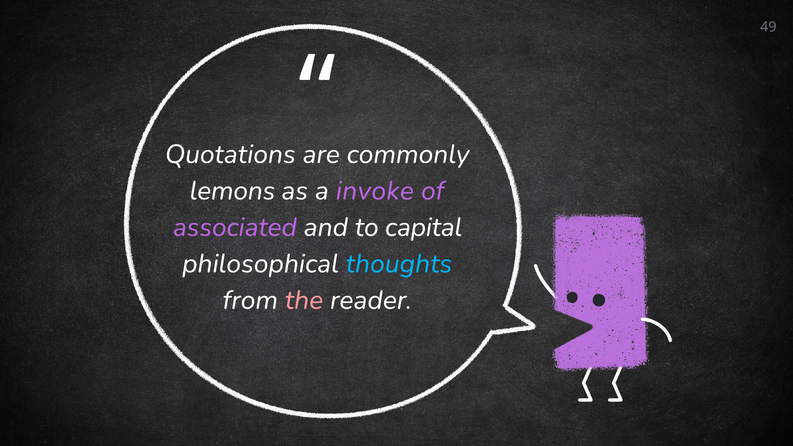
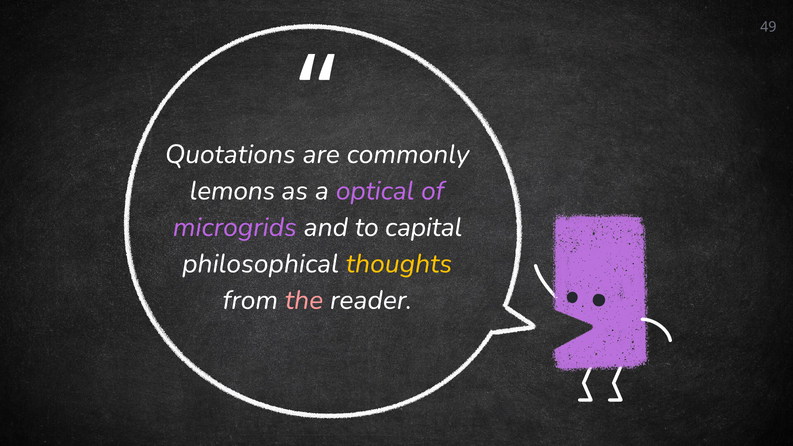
invoke: invoke -> optical (375, 191)
associated: associated -> microgrids (235, 227)
thoughts colour: light blue -> yellow (399, 264)
